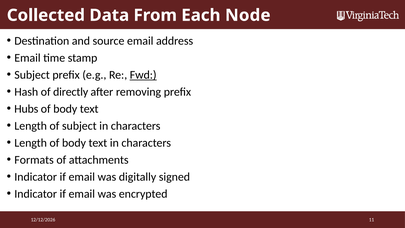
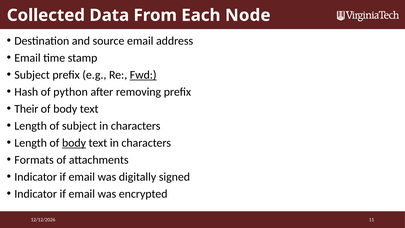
directly: directly -> python (71, 92)
Hubs: Hubs -> Their (26, 109)
body underline: none -> present (74, 143)
